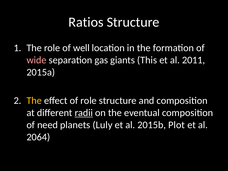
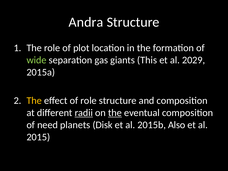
Ratios: Ratios -> Andra (86, 22)
well: well -> plot (81, 48)
wide colour: pink -> light green (36, 60)
2011: 2011 -> 2029 (194, 60)
the underline: none -> present (115, 113)
Luly: Luly -> Disk (103, 125)
Plot: Plot -> Also (177, 125)
2064: 2064 -> 2015 (38, 137)
